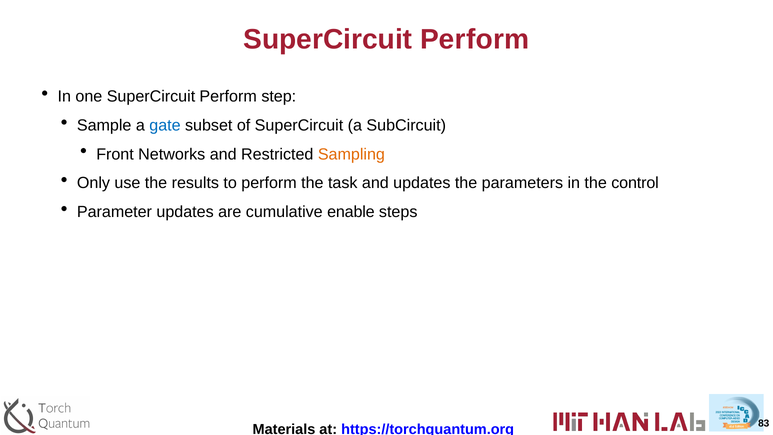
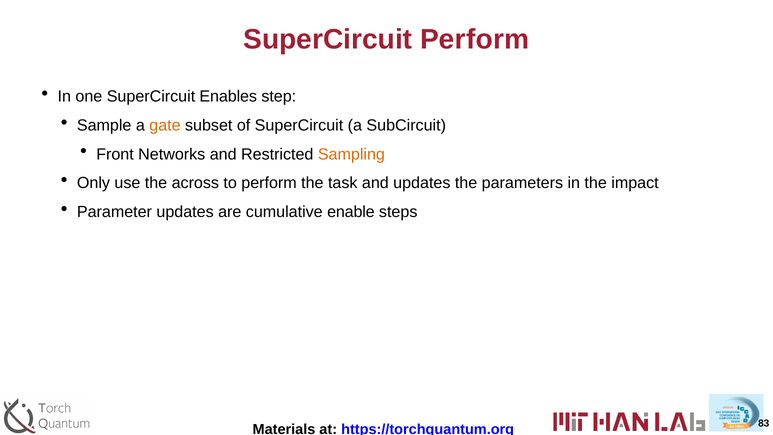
one SuperCircuit Perform: Perform -> Enables (228, 97)
gate colour: blue -> orange (165, 125)
results: results -> across (195, 183)
control: control -> impact (635, 183)
